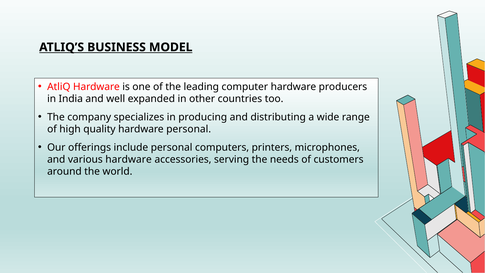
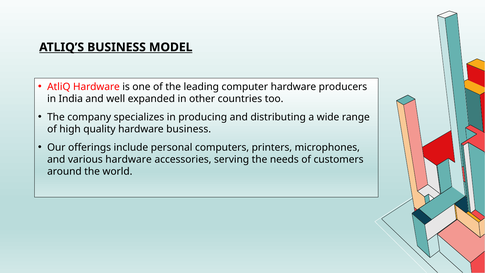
hardware personal: personal -> business (189, 129)
